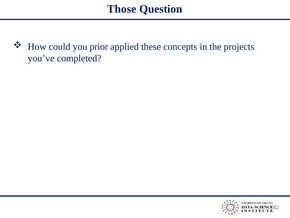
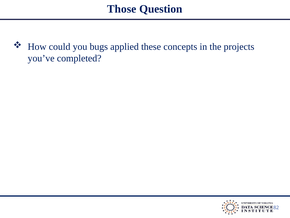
prior: prior -> bugs (99, 47)
